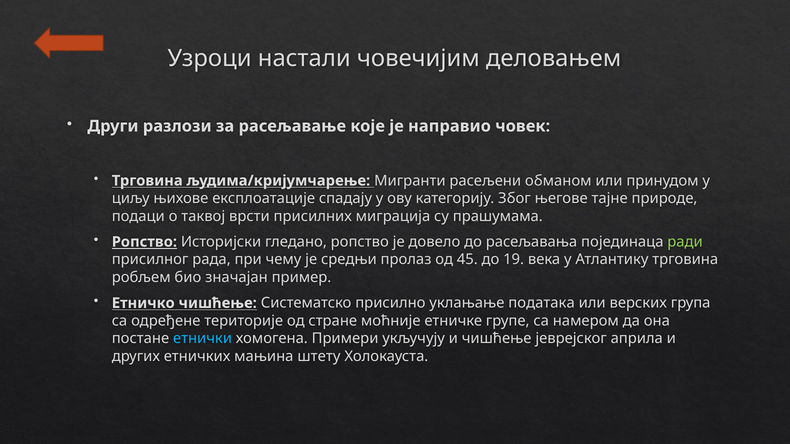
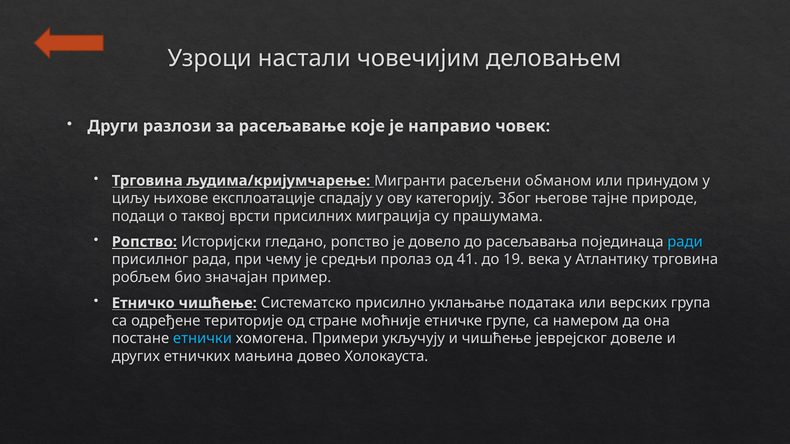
ради colour: light green -> light blue (685, 242)
45: 45 -> 41 (467, 260)
априла: априла -> довеле (637, 339)
штету: штету -> довео (319, 357)
